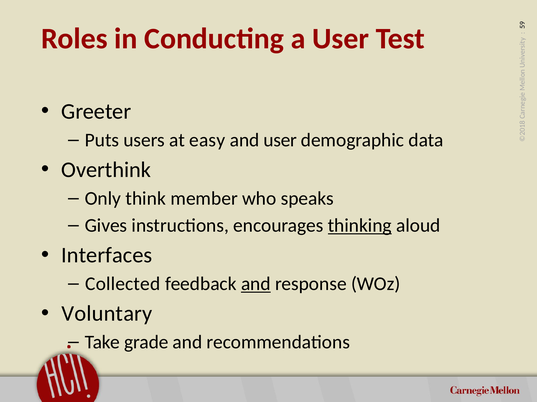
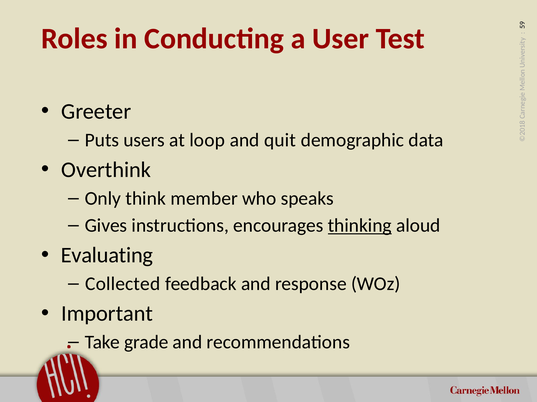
easy: easy -> loop (207, 140)
and user: user -> quit (280, 140)
Interfaces: Interfaces -> Evaluating (107, 256)
and underline: present -> none (256, 284)
Voluntary: Voluntary -> Important (107, 314)
